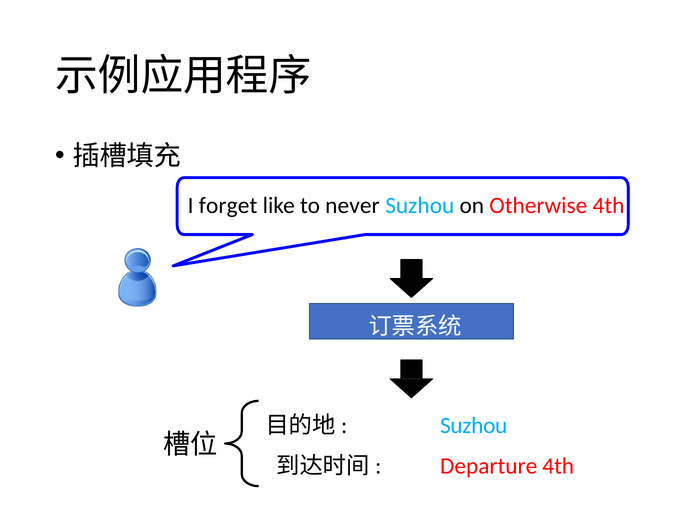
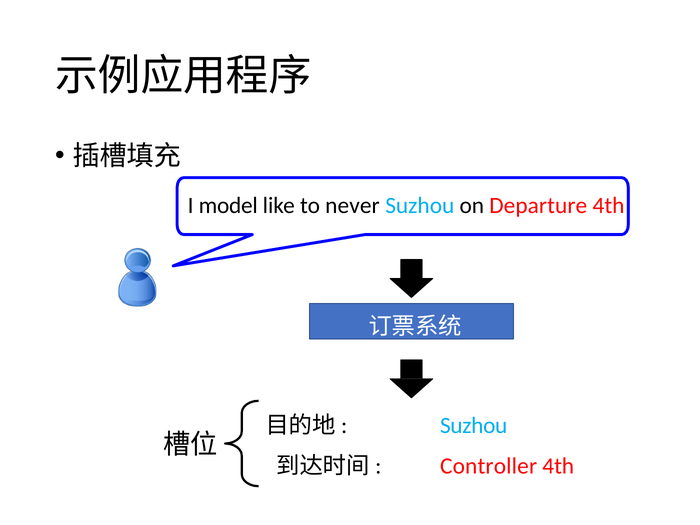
forget: forget -> model (228, 206)
Otherwise: Otherwise -> Departure (538, 206)
Departure: Departure -> Controller (489, 466)
